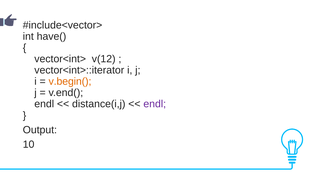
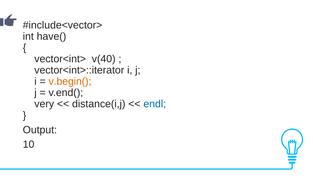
v(12: v(12 -> v(40 (104, 59)
endl: endl -> very (44, 104)
endl colour: purple -> blue (155, 104)
